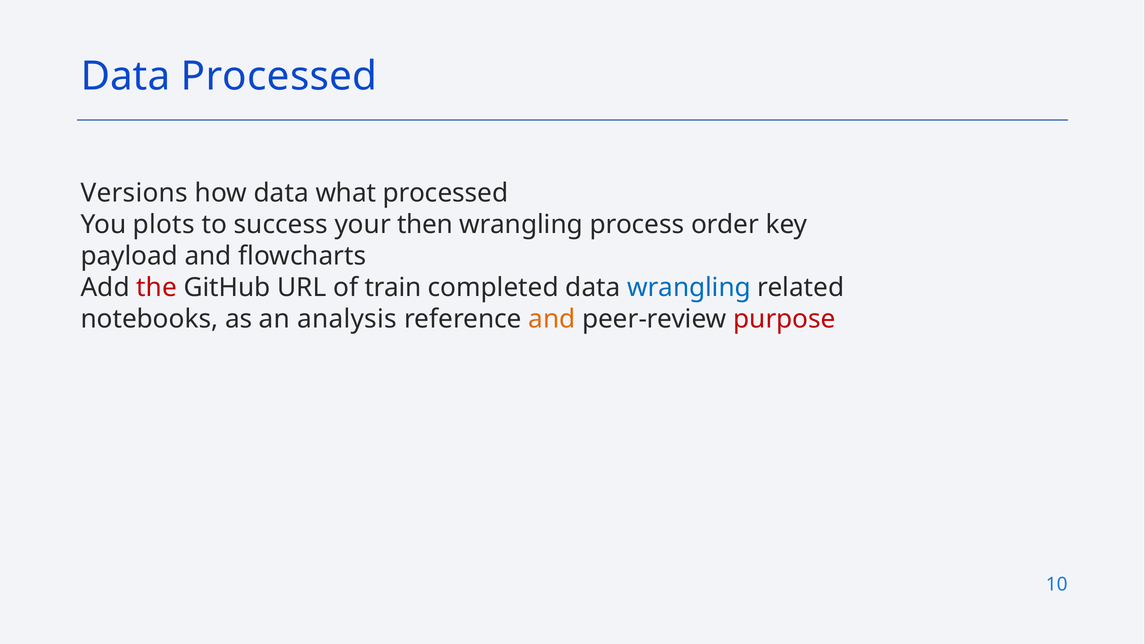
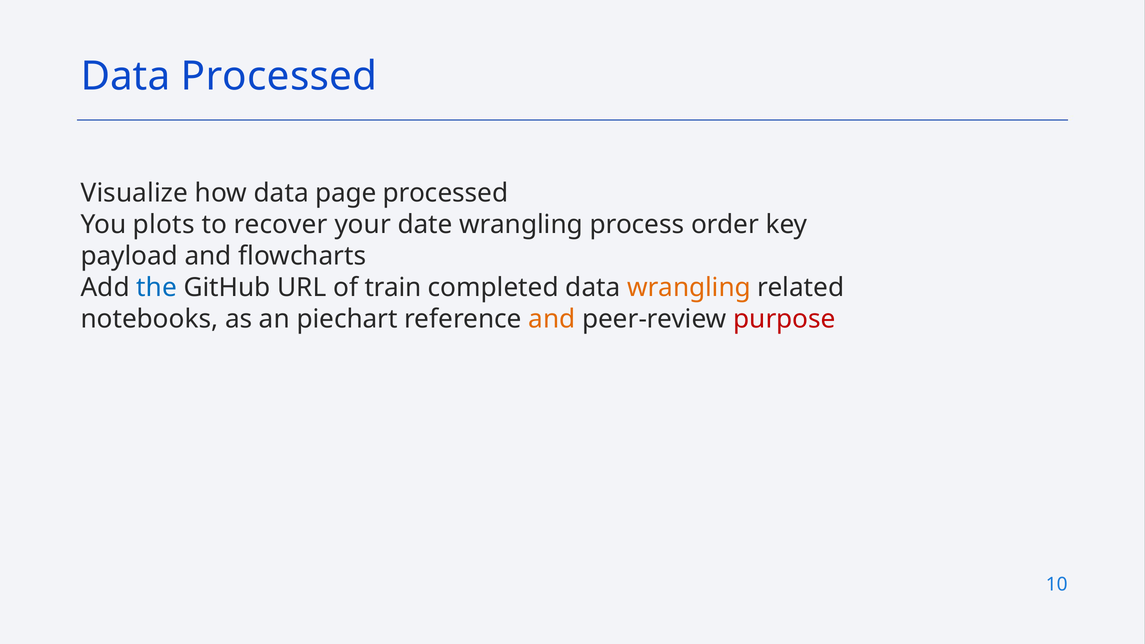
Versions: Versions -> Visualize (134, 193)
what: what -> page (346, 193)
success: success -> recover (281, 225)
then: then -> date (425, 225)
the colour: red -> blue (157, 288)
wrangling colour: blue -> orange (689, 288)
analysis: analysis -> piechart (347, 319)
